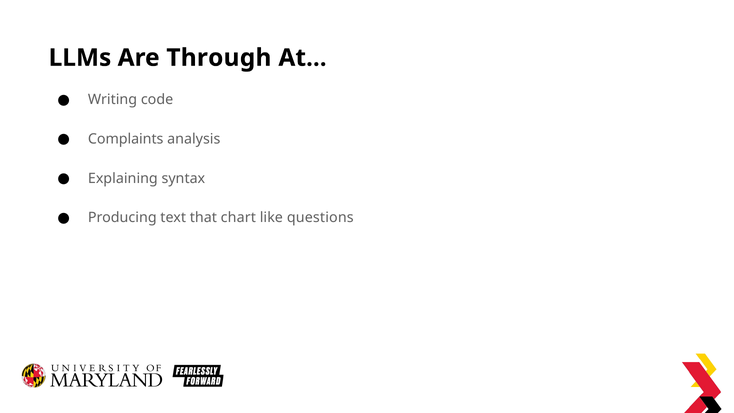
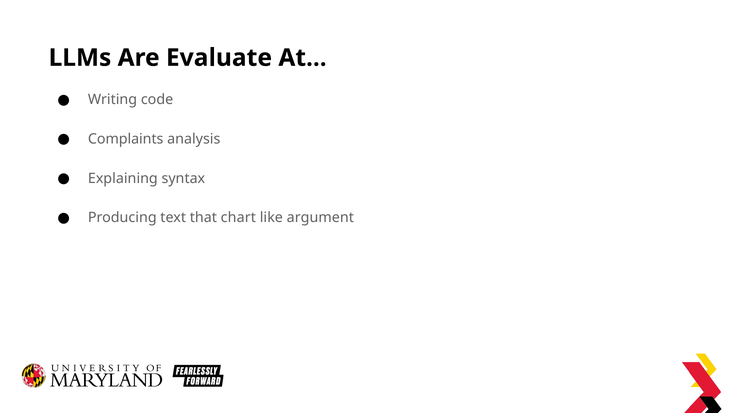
Through: Through -> Evaluate (219, 58)
questions: questions -> argument (320, 218)
